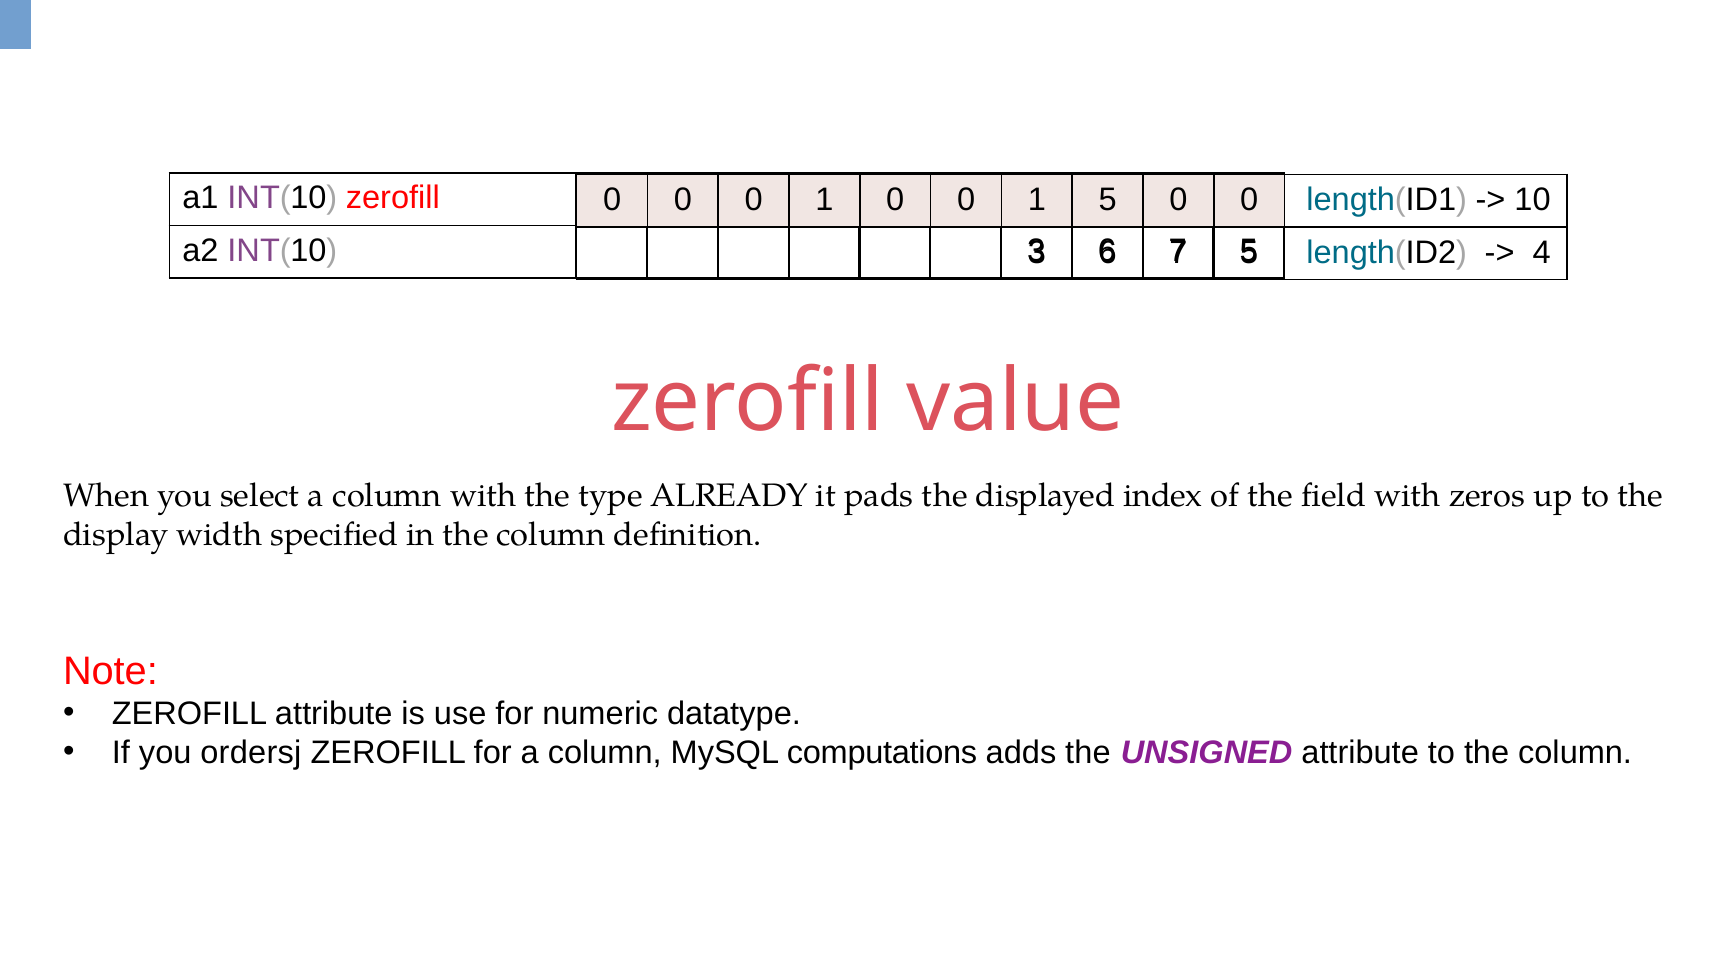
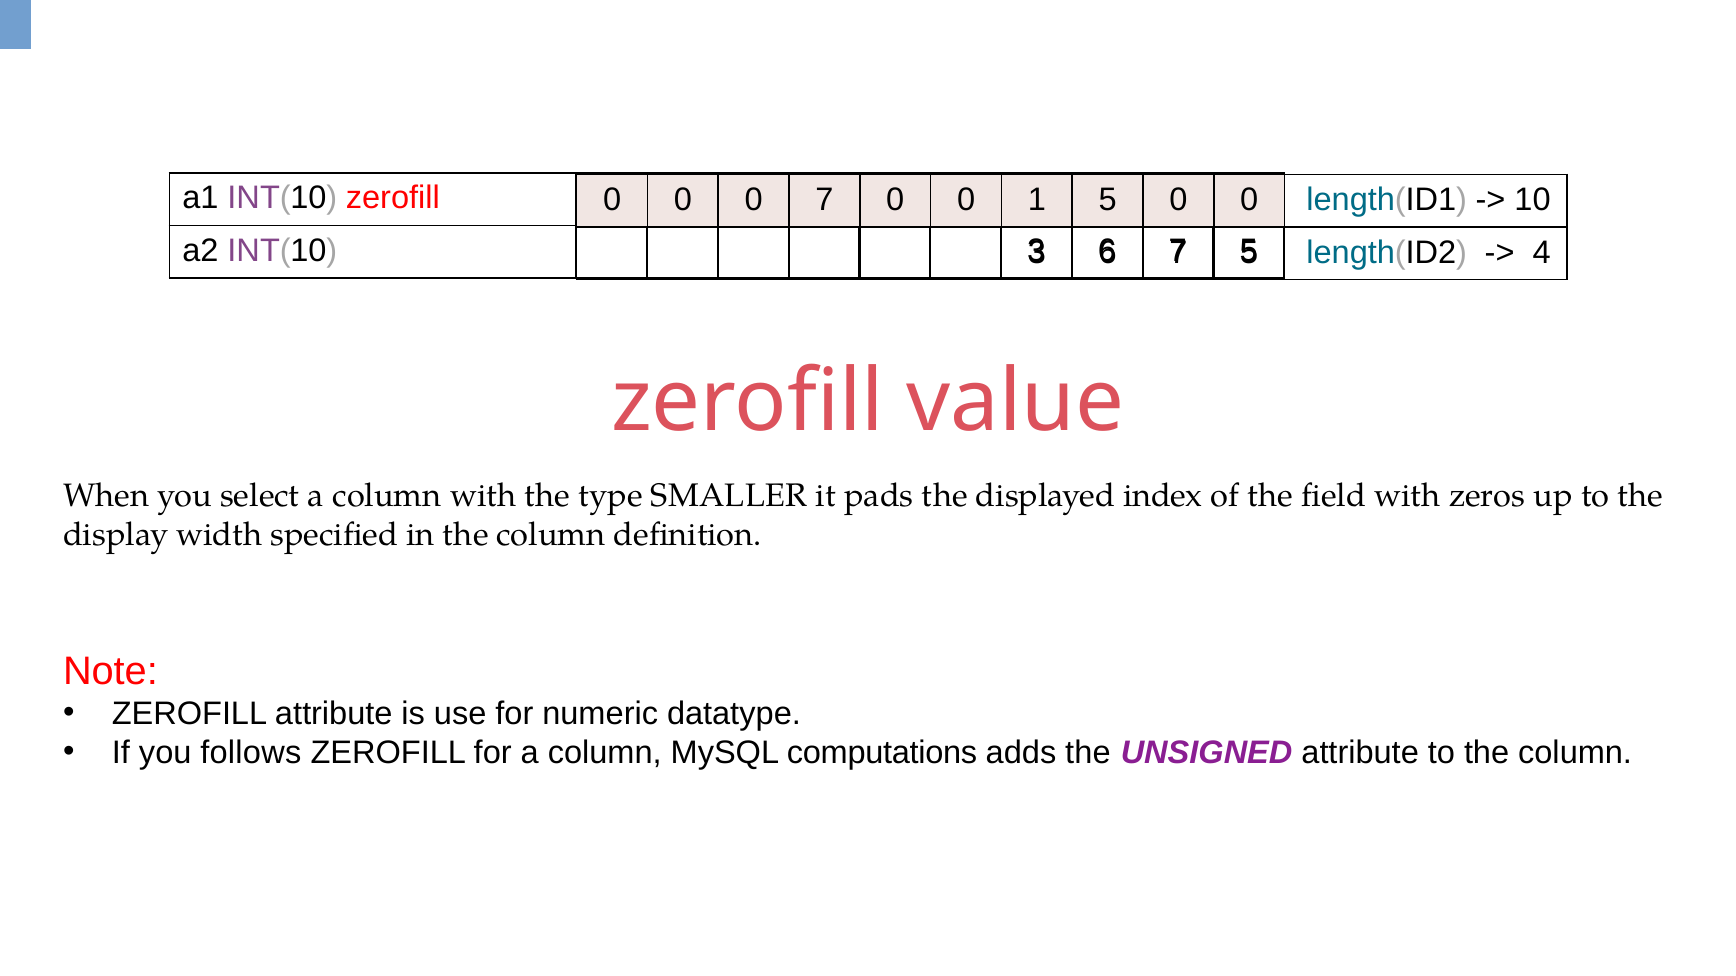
0 0 0 1: 1 -> 7 (824, 200)
ALREADY: ALREADY -> SMALLER (729, 496)
ordersj: ordersj -> follows (251, 753)
